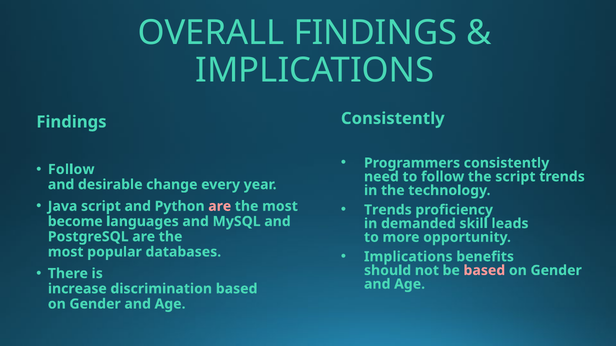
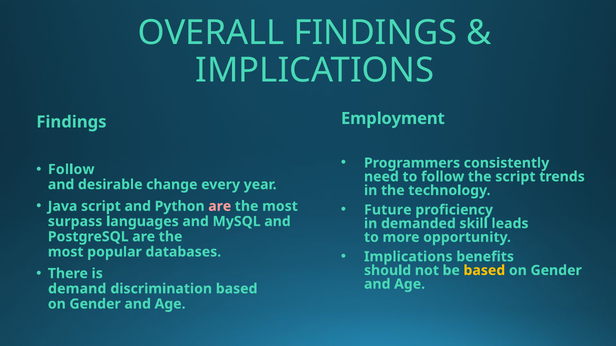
Consistently: Consistently -> Employment (393, 119)
Trends: Trends -> Future (388, 210)
become: become -> surpass (75, 222)
based colour: pink -> yellow (484, 271)
increase: increase -> demand (77, 289)
